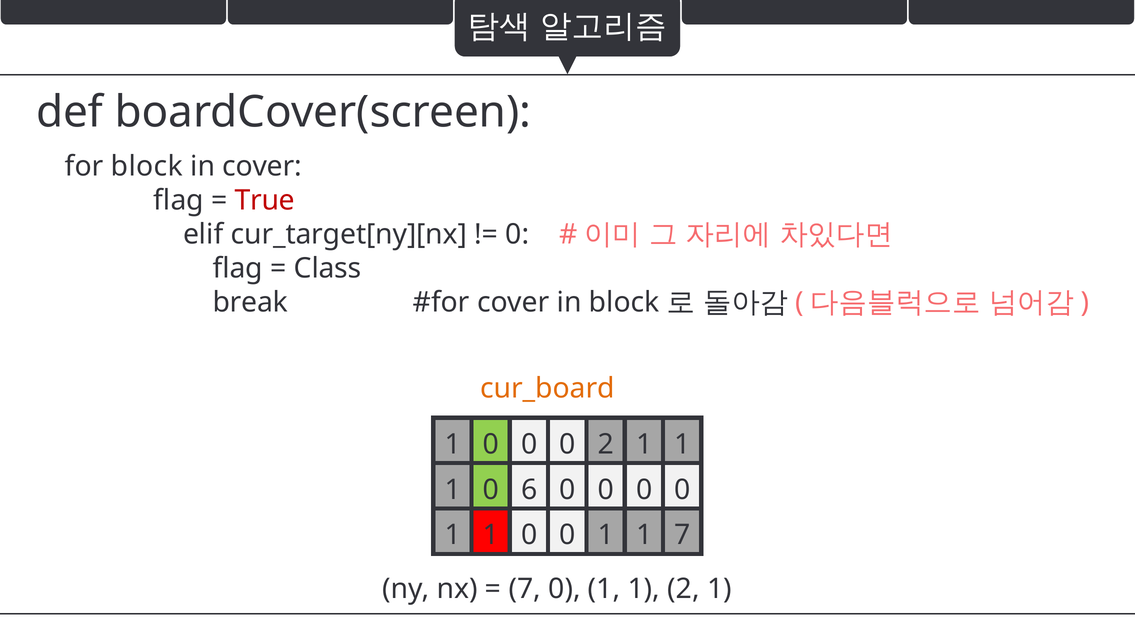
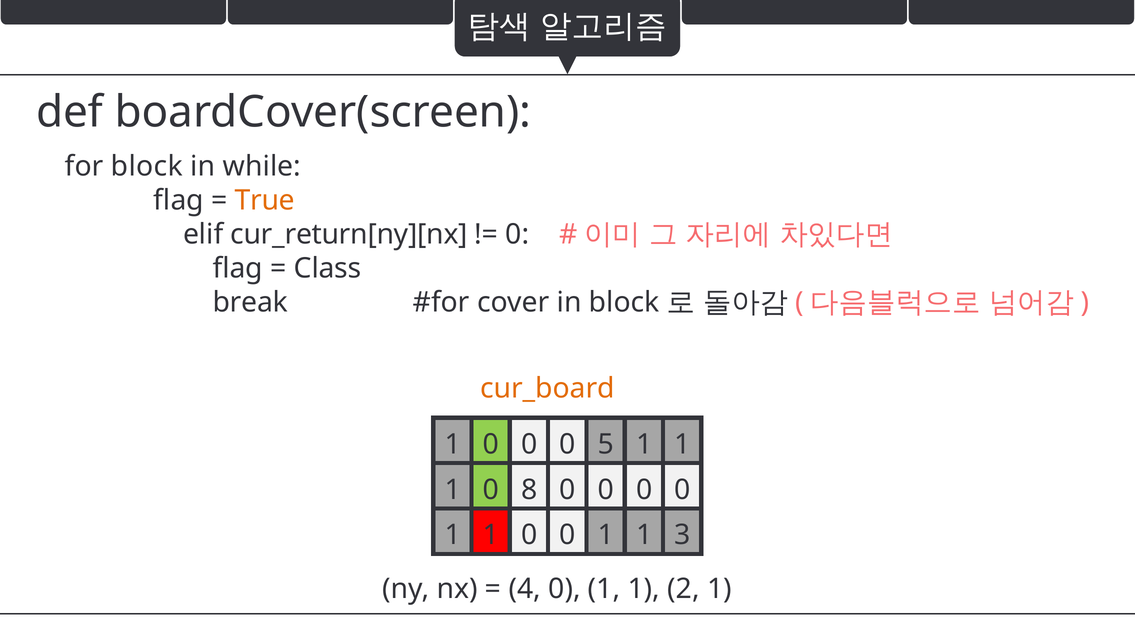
in cover: cover -> while (262, 166)
True colour: red -> orange (265, 200)
cur_target[ny][nx: cur_target[ny][nx -> cur_return[ny][nx (349, 235)
0 2: 2 -> 5 (606, 445)
6: 6 -> 8 (529, 490)
1 7: 7 -> 3 (682, 535)
7: 7 -> 4 (525, 589)
